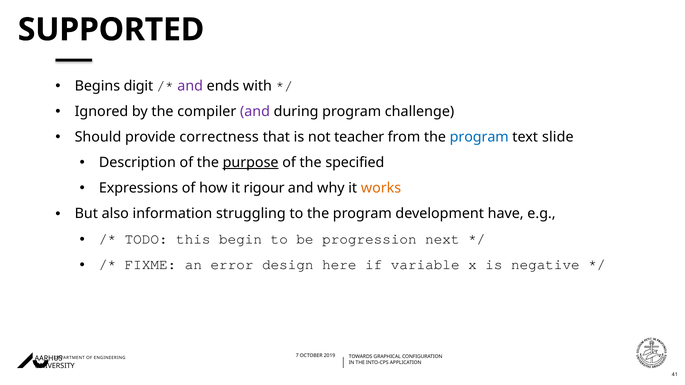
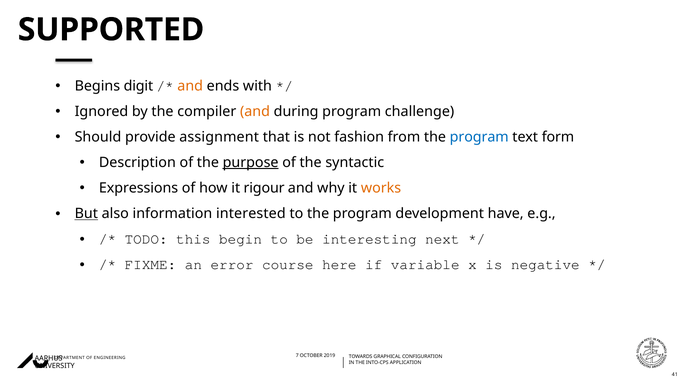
and colour: purple -> orange (190, 86)
and colour: purple -> orange (255, 112)
correctness: correctness -> assignment (219, 137)
teacher: teacher -> fashion (359, 137)
slide: slide -> form (558, 137)
specified: specified -> syntactic (355, 163)
But underline: none -> present (86, 214)
struggling: struggling -> interested (251, 214)
progression: progression -> interesting (369, 239)
design: design -> course (288, 265)
